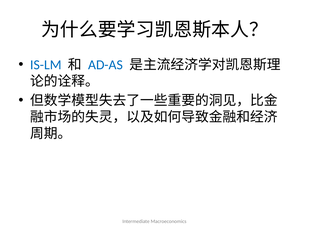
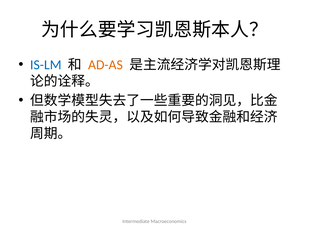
AD-AS colour: blue -> orange (105, 65)
